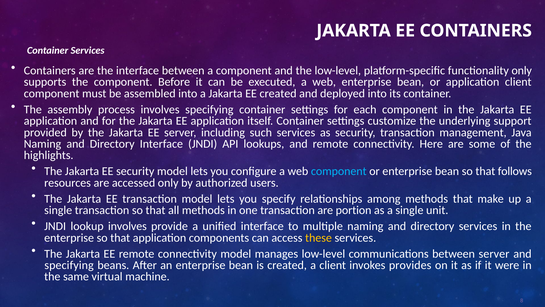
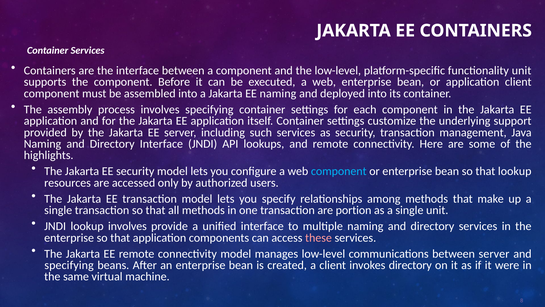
functionality only: only -> unit (522, 70)
EE created: created -> naming (278, 93)
that follows: follows -> lookup (515, 171)
these colour: yellow -> pink (319, 237)
invokes provides: provides -> directory (410, 265)
